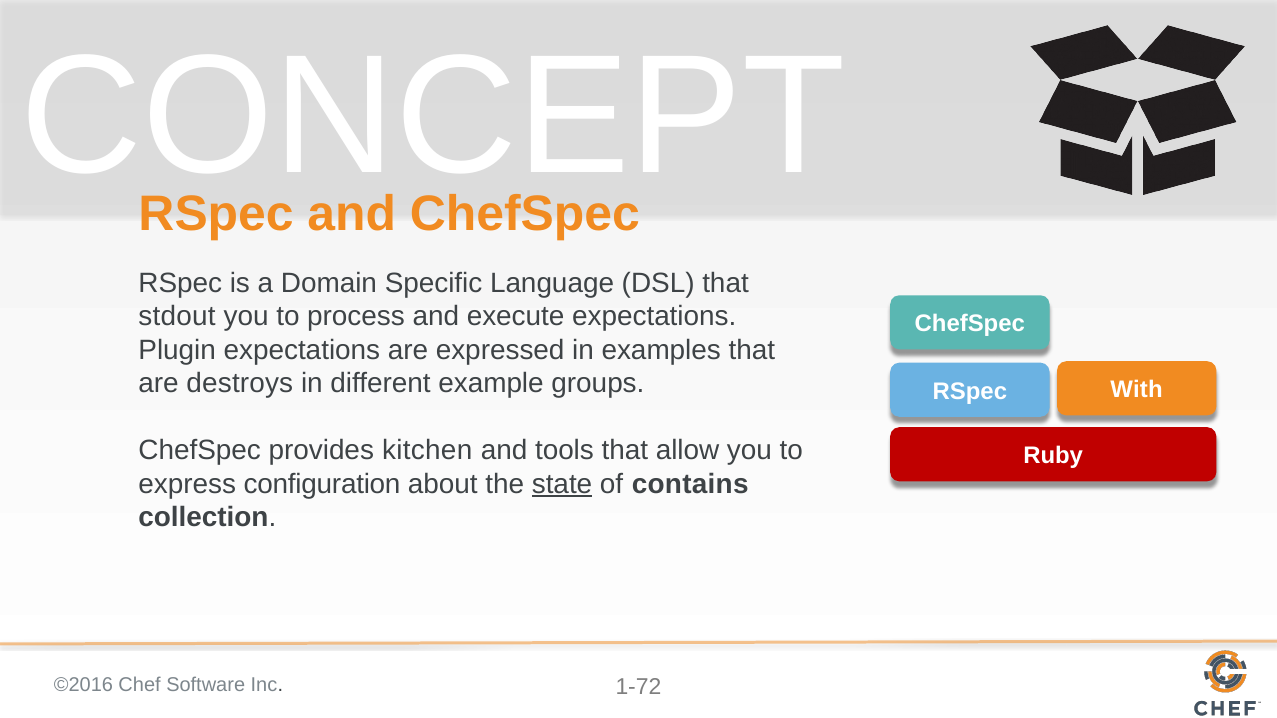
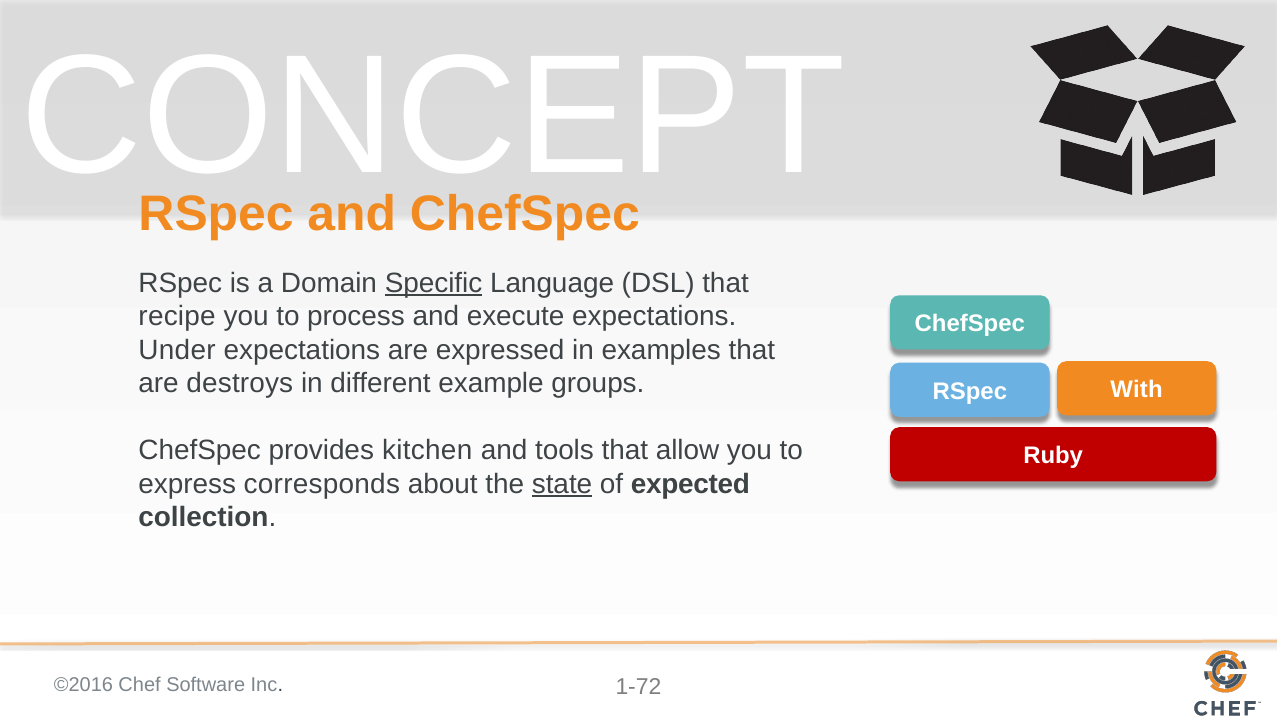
Specific underline: none -> present (434, 283)
stdout: stdout -> recipe (177, 316)
Plugin: Plugin -> Under (177, 350)
configuration: configuration -> corresponds (322, 484)
contains: contains -> expected (690, 484)
